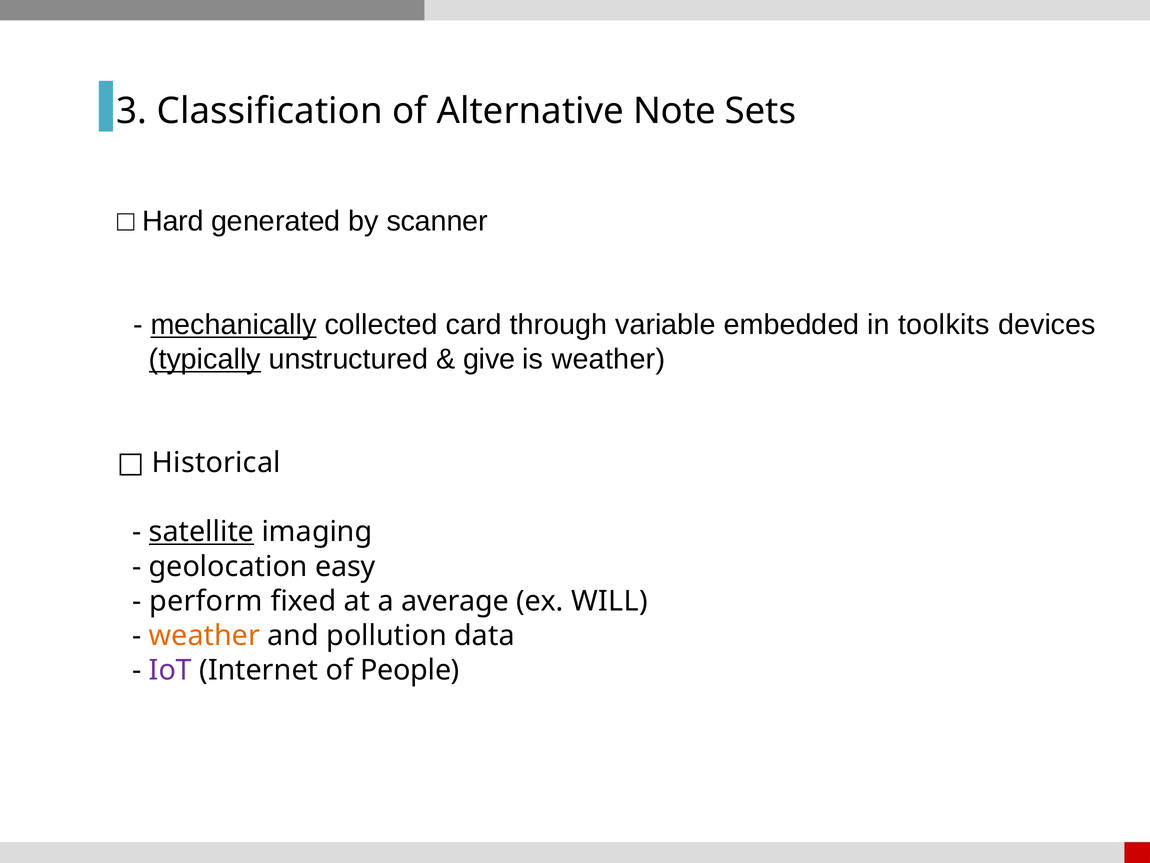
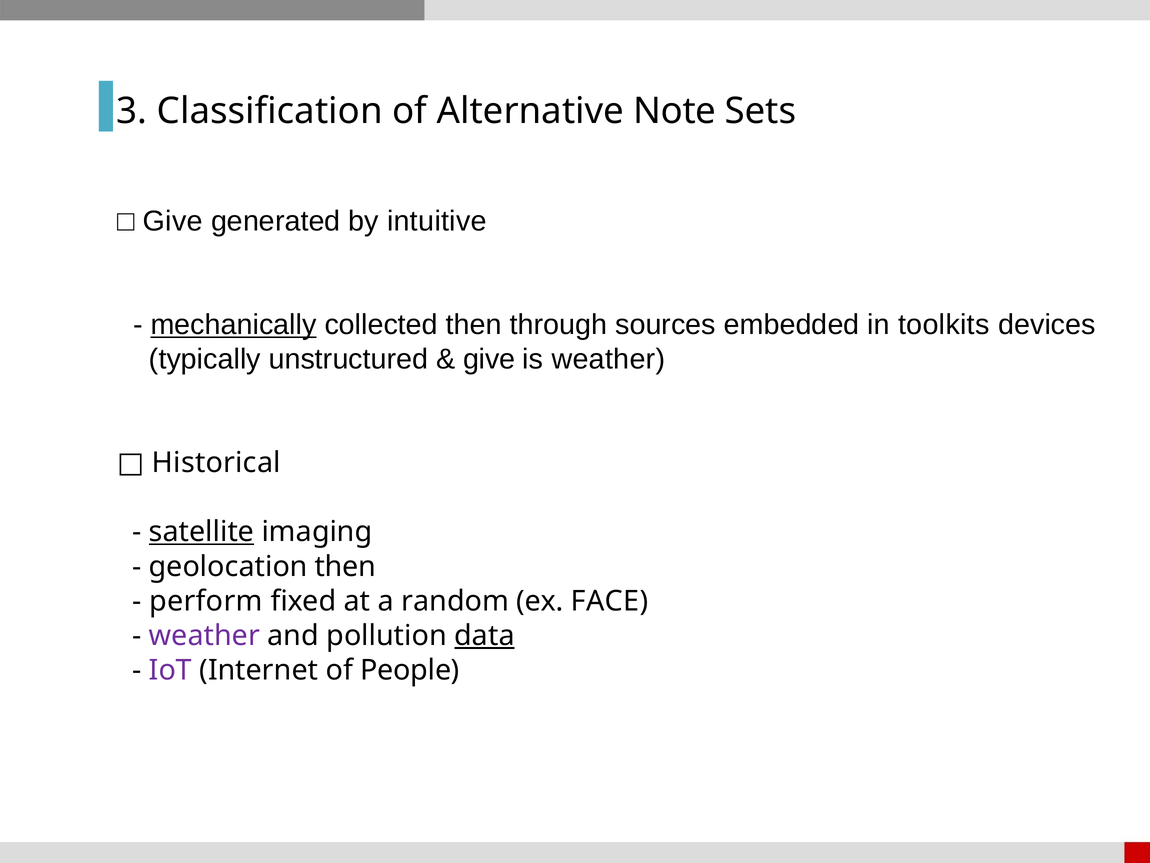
Hard: Hard -> Give (173, 221)
scanner: scanner -> intuitive (437, 221)
collected card: card -> then (474, 325)
variable: variable -> sources (665, 325)
typically underline: present -> none (205, 359)
geolocation easy: easy -> then (345, 566)
average: average -> random (455, 601)
WILL: WILL -> FACE (610, 601)
weather colour: orange -> purple (204, 635)
data underline: none -> present (484, 635)
